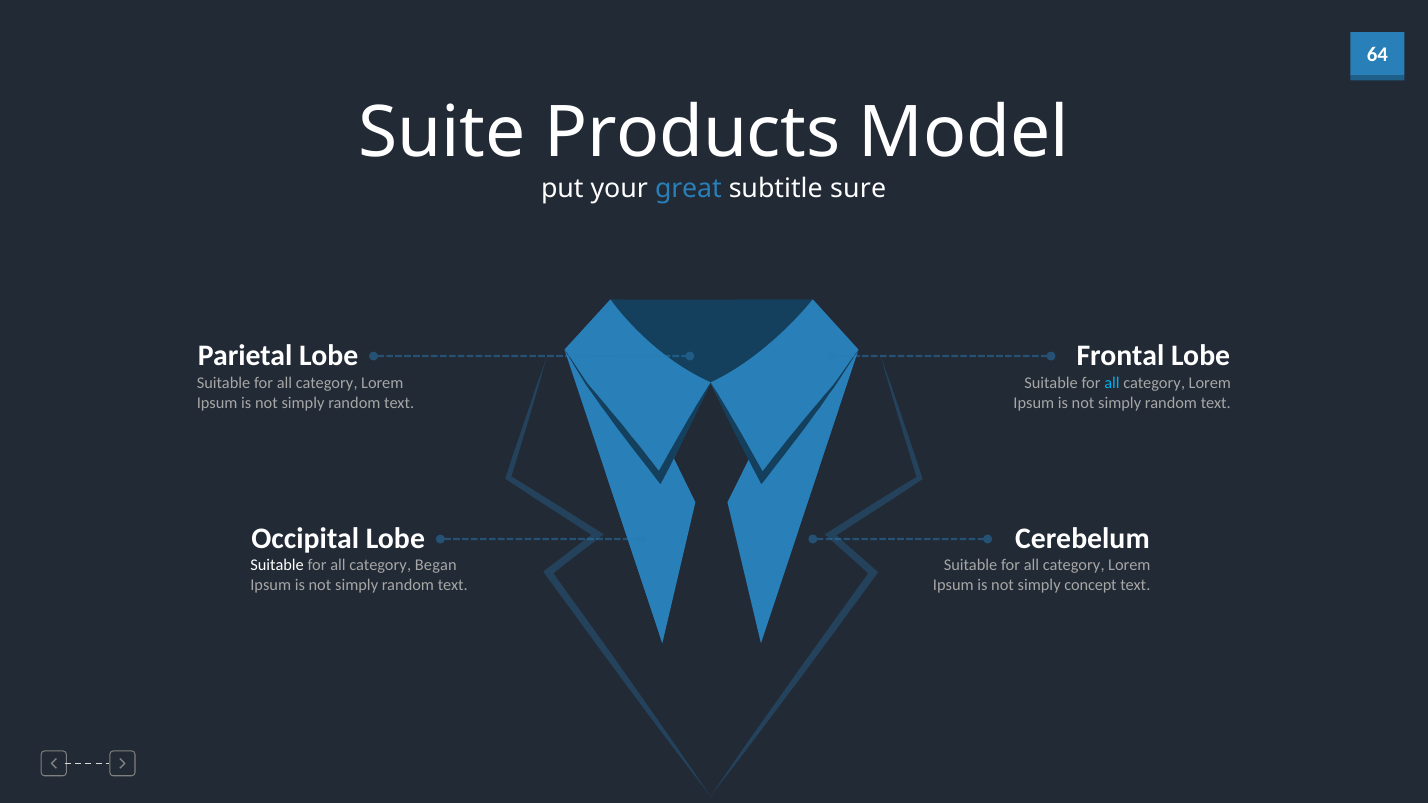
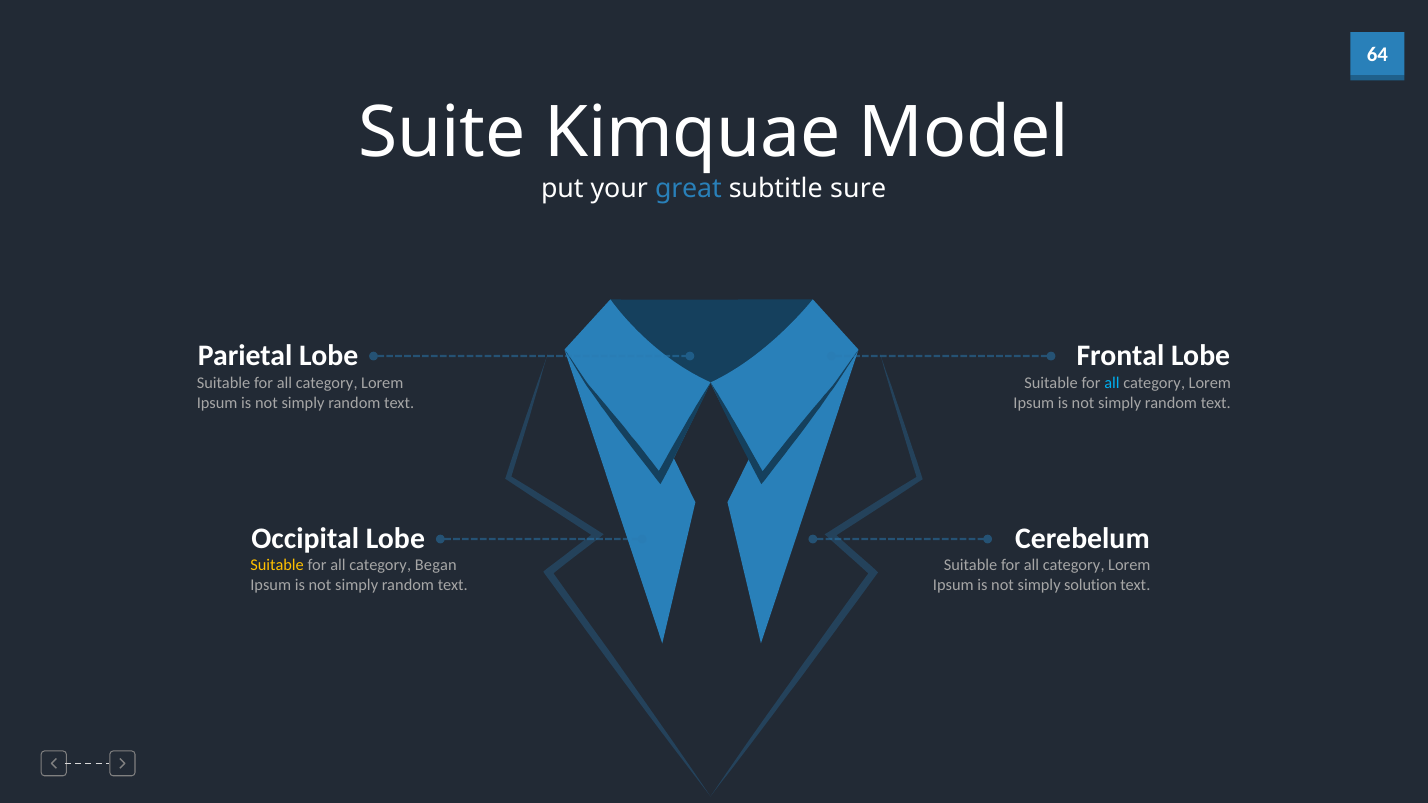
Products: Products -> Kimquae (692, 133)
Suitable colour: white -> yellow (277, 566)
concept: concept -> solution (1091, 585)
